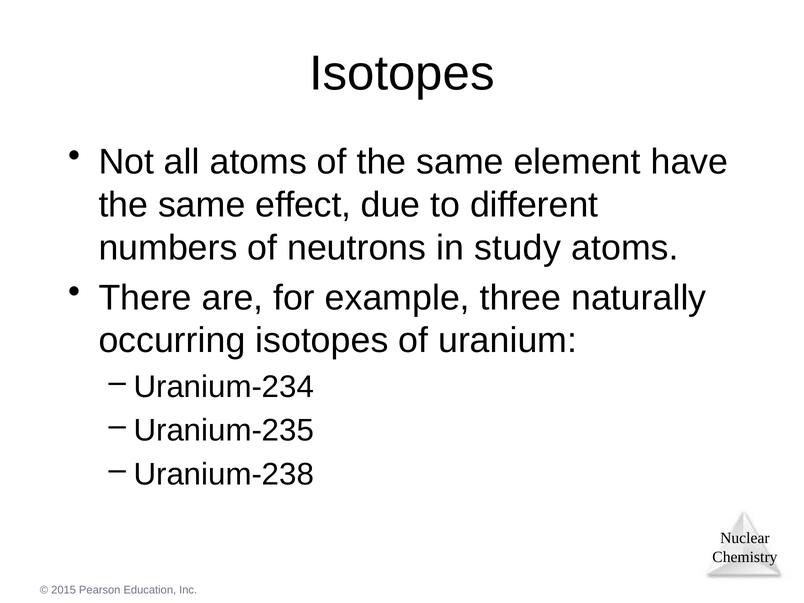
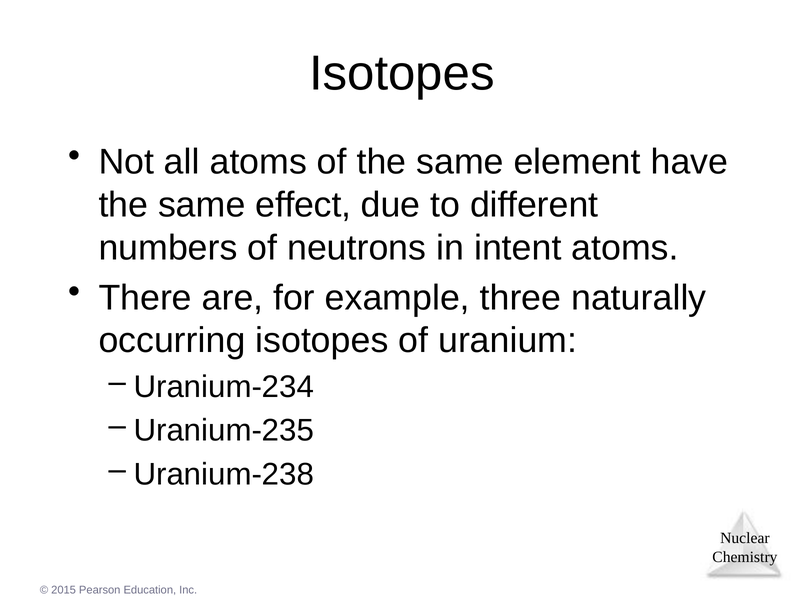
study: study -> intent (518, 248)
